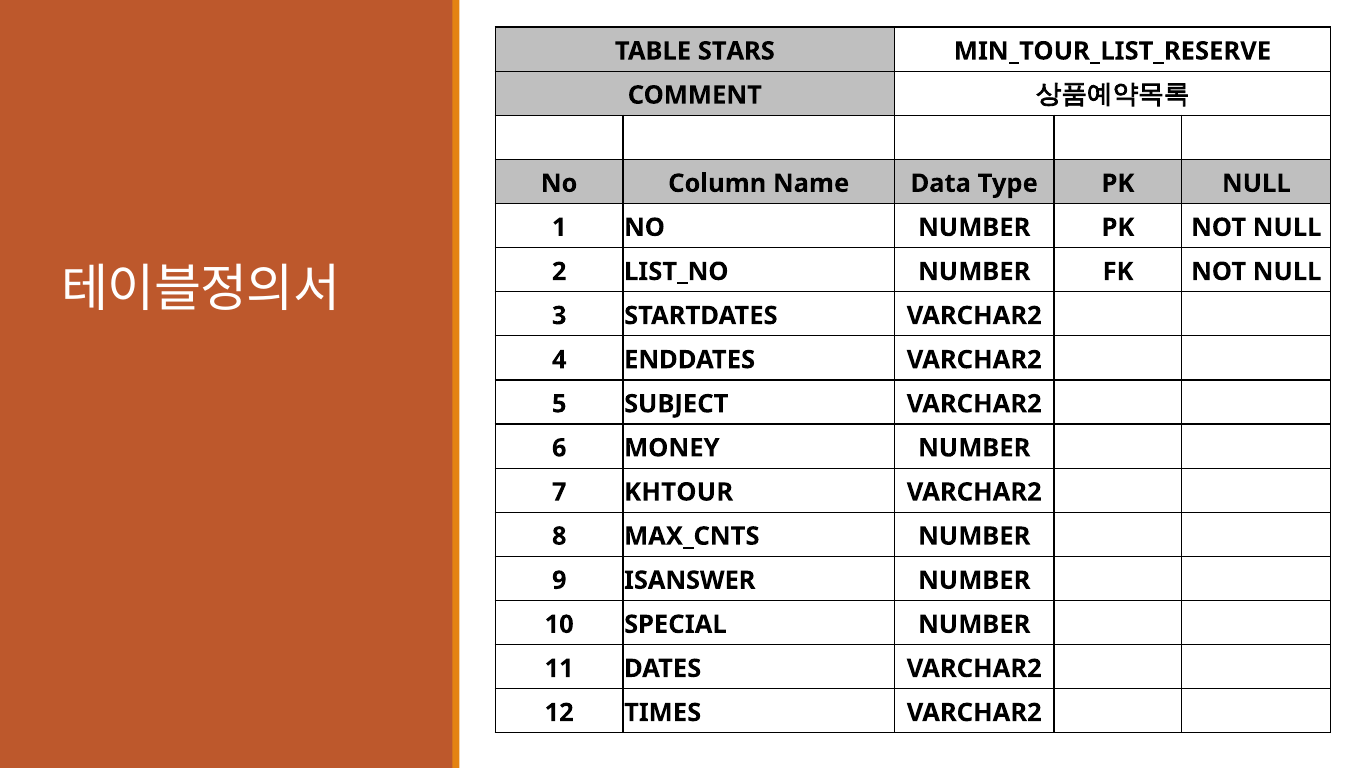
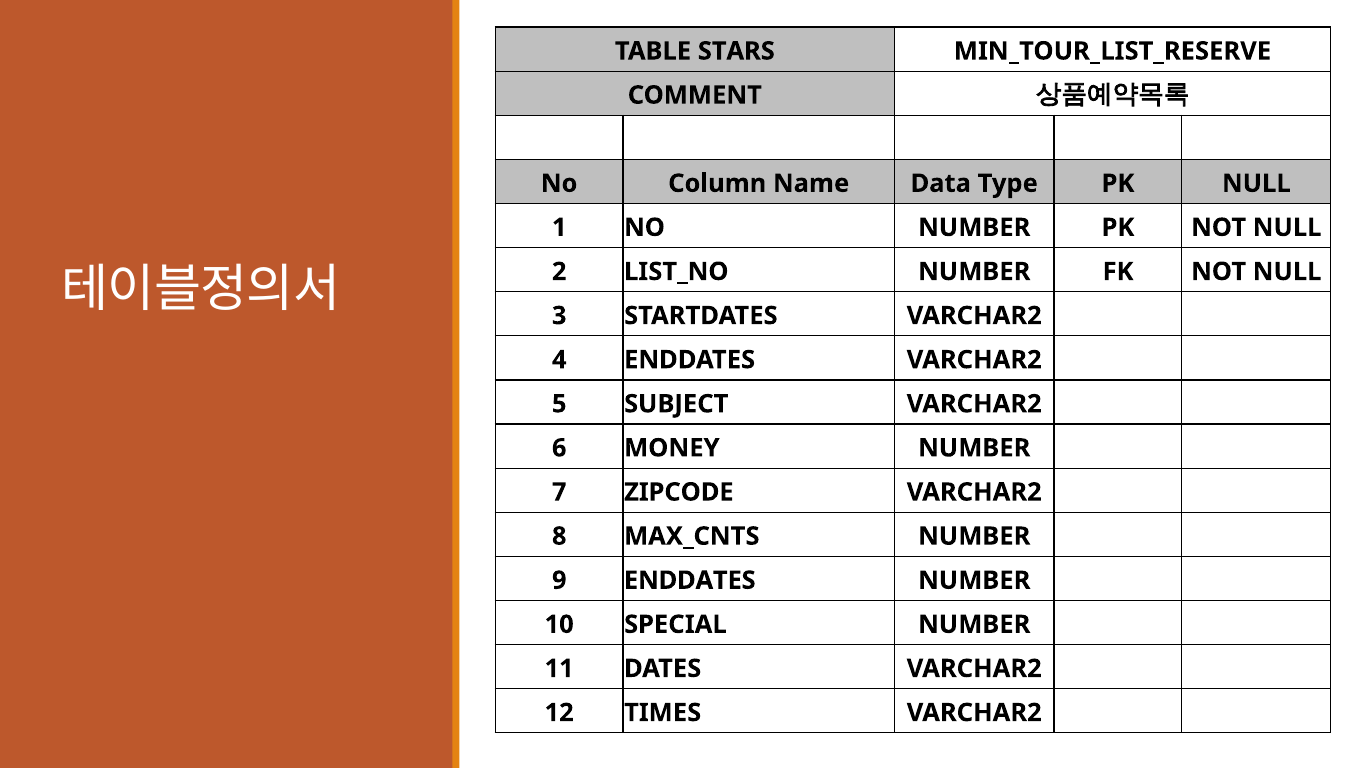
KHTOUR: KHTOUR -> ZIPCODE (679, 492)
9 ISANSWER: ISANSWER -> ENDDATES (690, 580)
